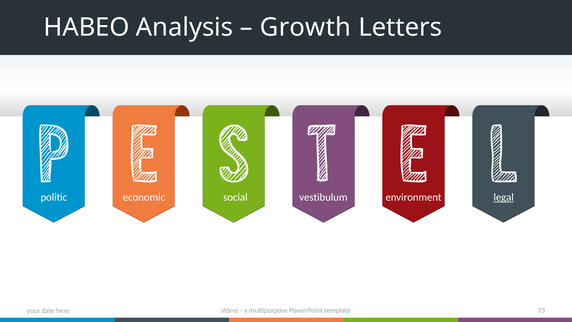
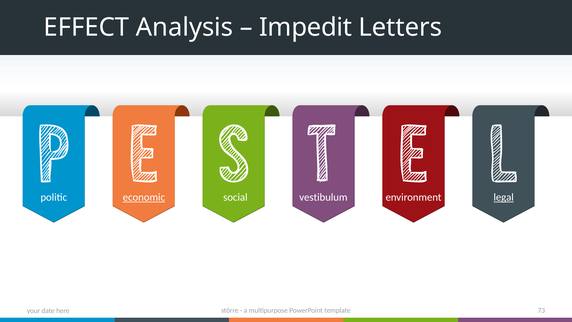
HABEO: HABEO -> EFFECT (86, 27)
Growth: Growth -> Impedit (306, 27)
economic underline: none -> present (144, 197)
